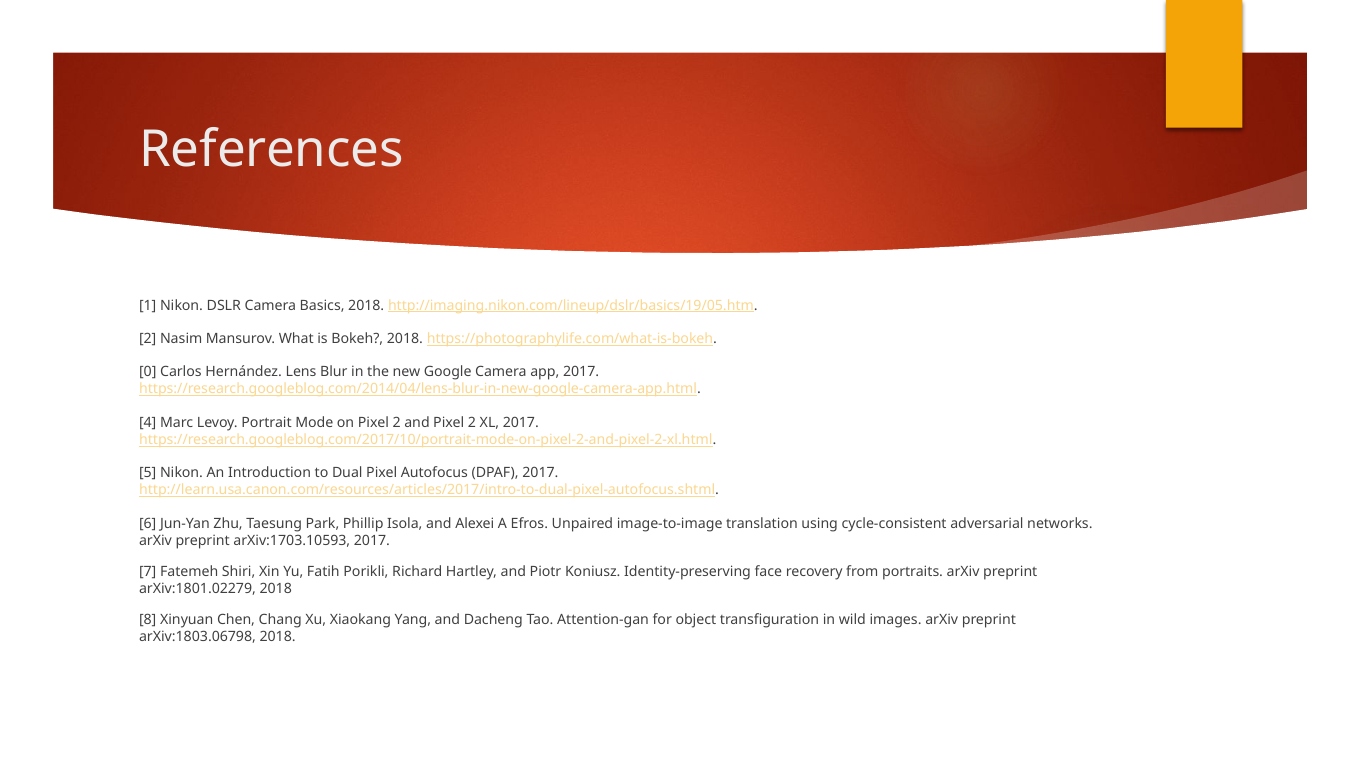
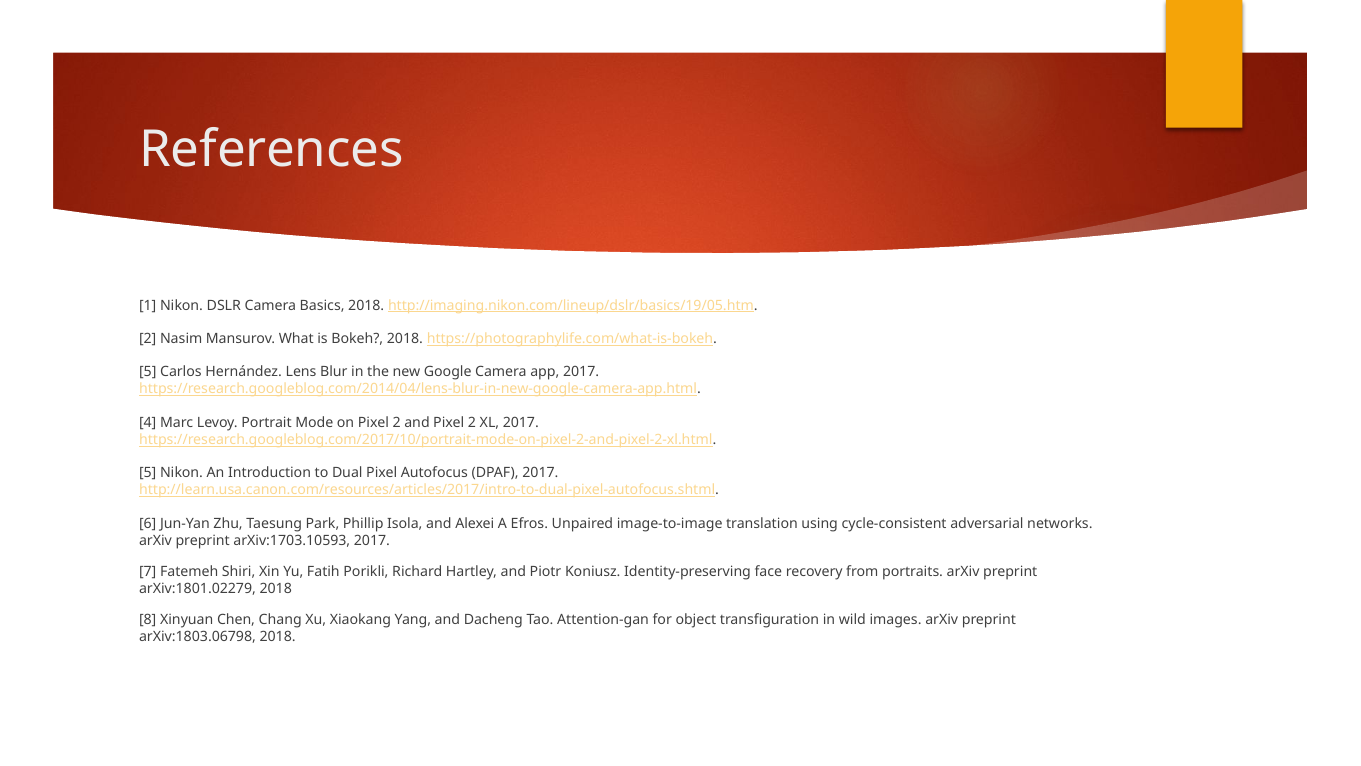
0: 0 -> 5 (148, 372)
